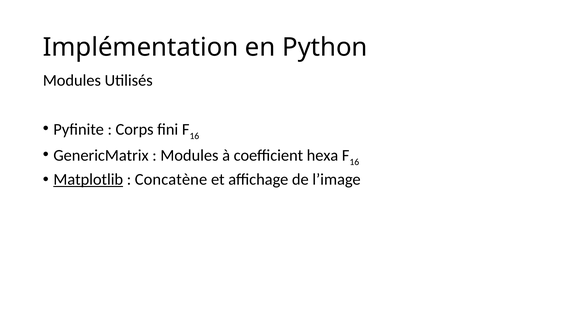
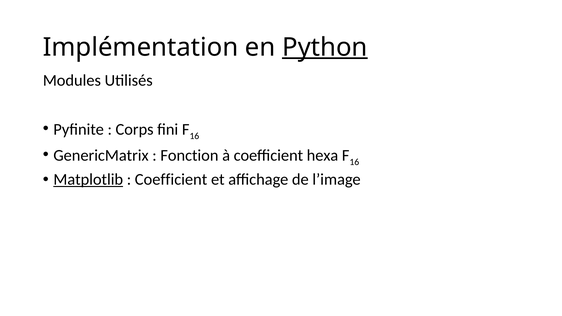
Python underline: none -> present (325, 47)
Modules: Modules -> Fonction (189, 156)
Concatène: Concatène -> Coefficient (171, 180)
